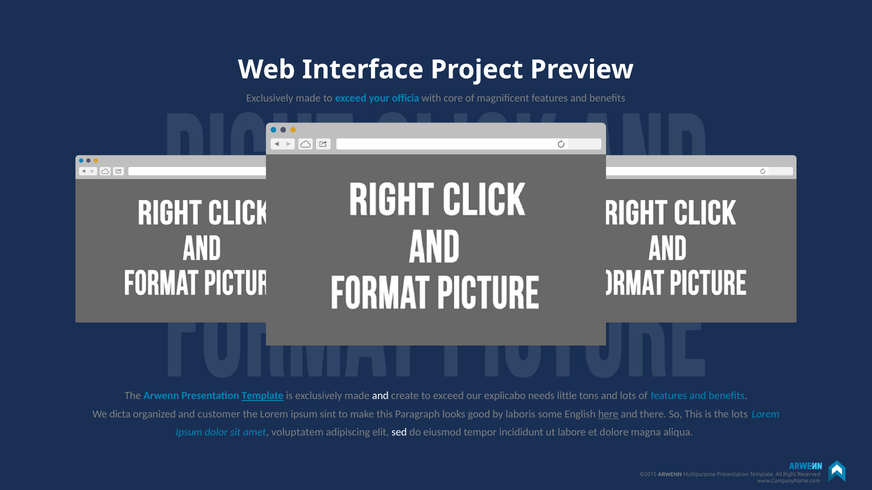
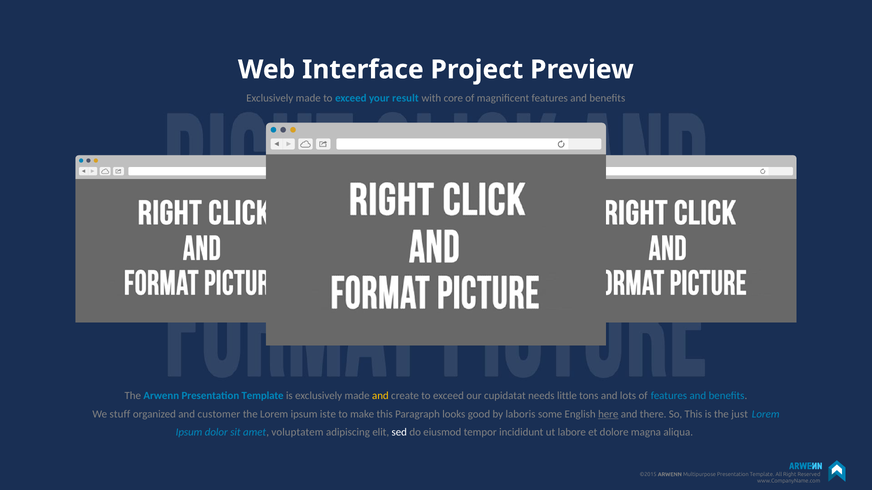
officia: officia -> result (405, 98)
Template underline: present -> none (263, 396)
and colour: white -> yellow (380, 396)
explicabo: explicabo -> cupidatat (505, 396)
dicta: dicta -> stuff (120, 414)
sint: sint -> iste (328, 414)
the lots: lots -> just (740, 414)
